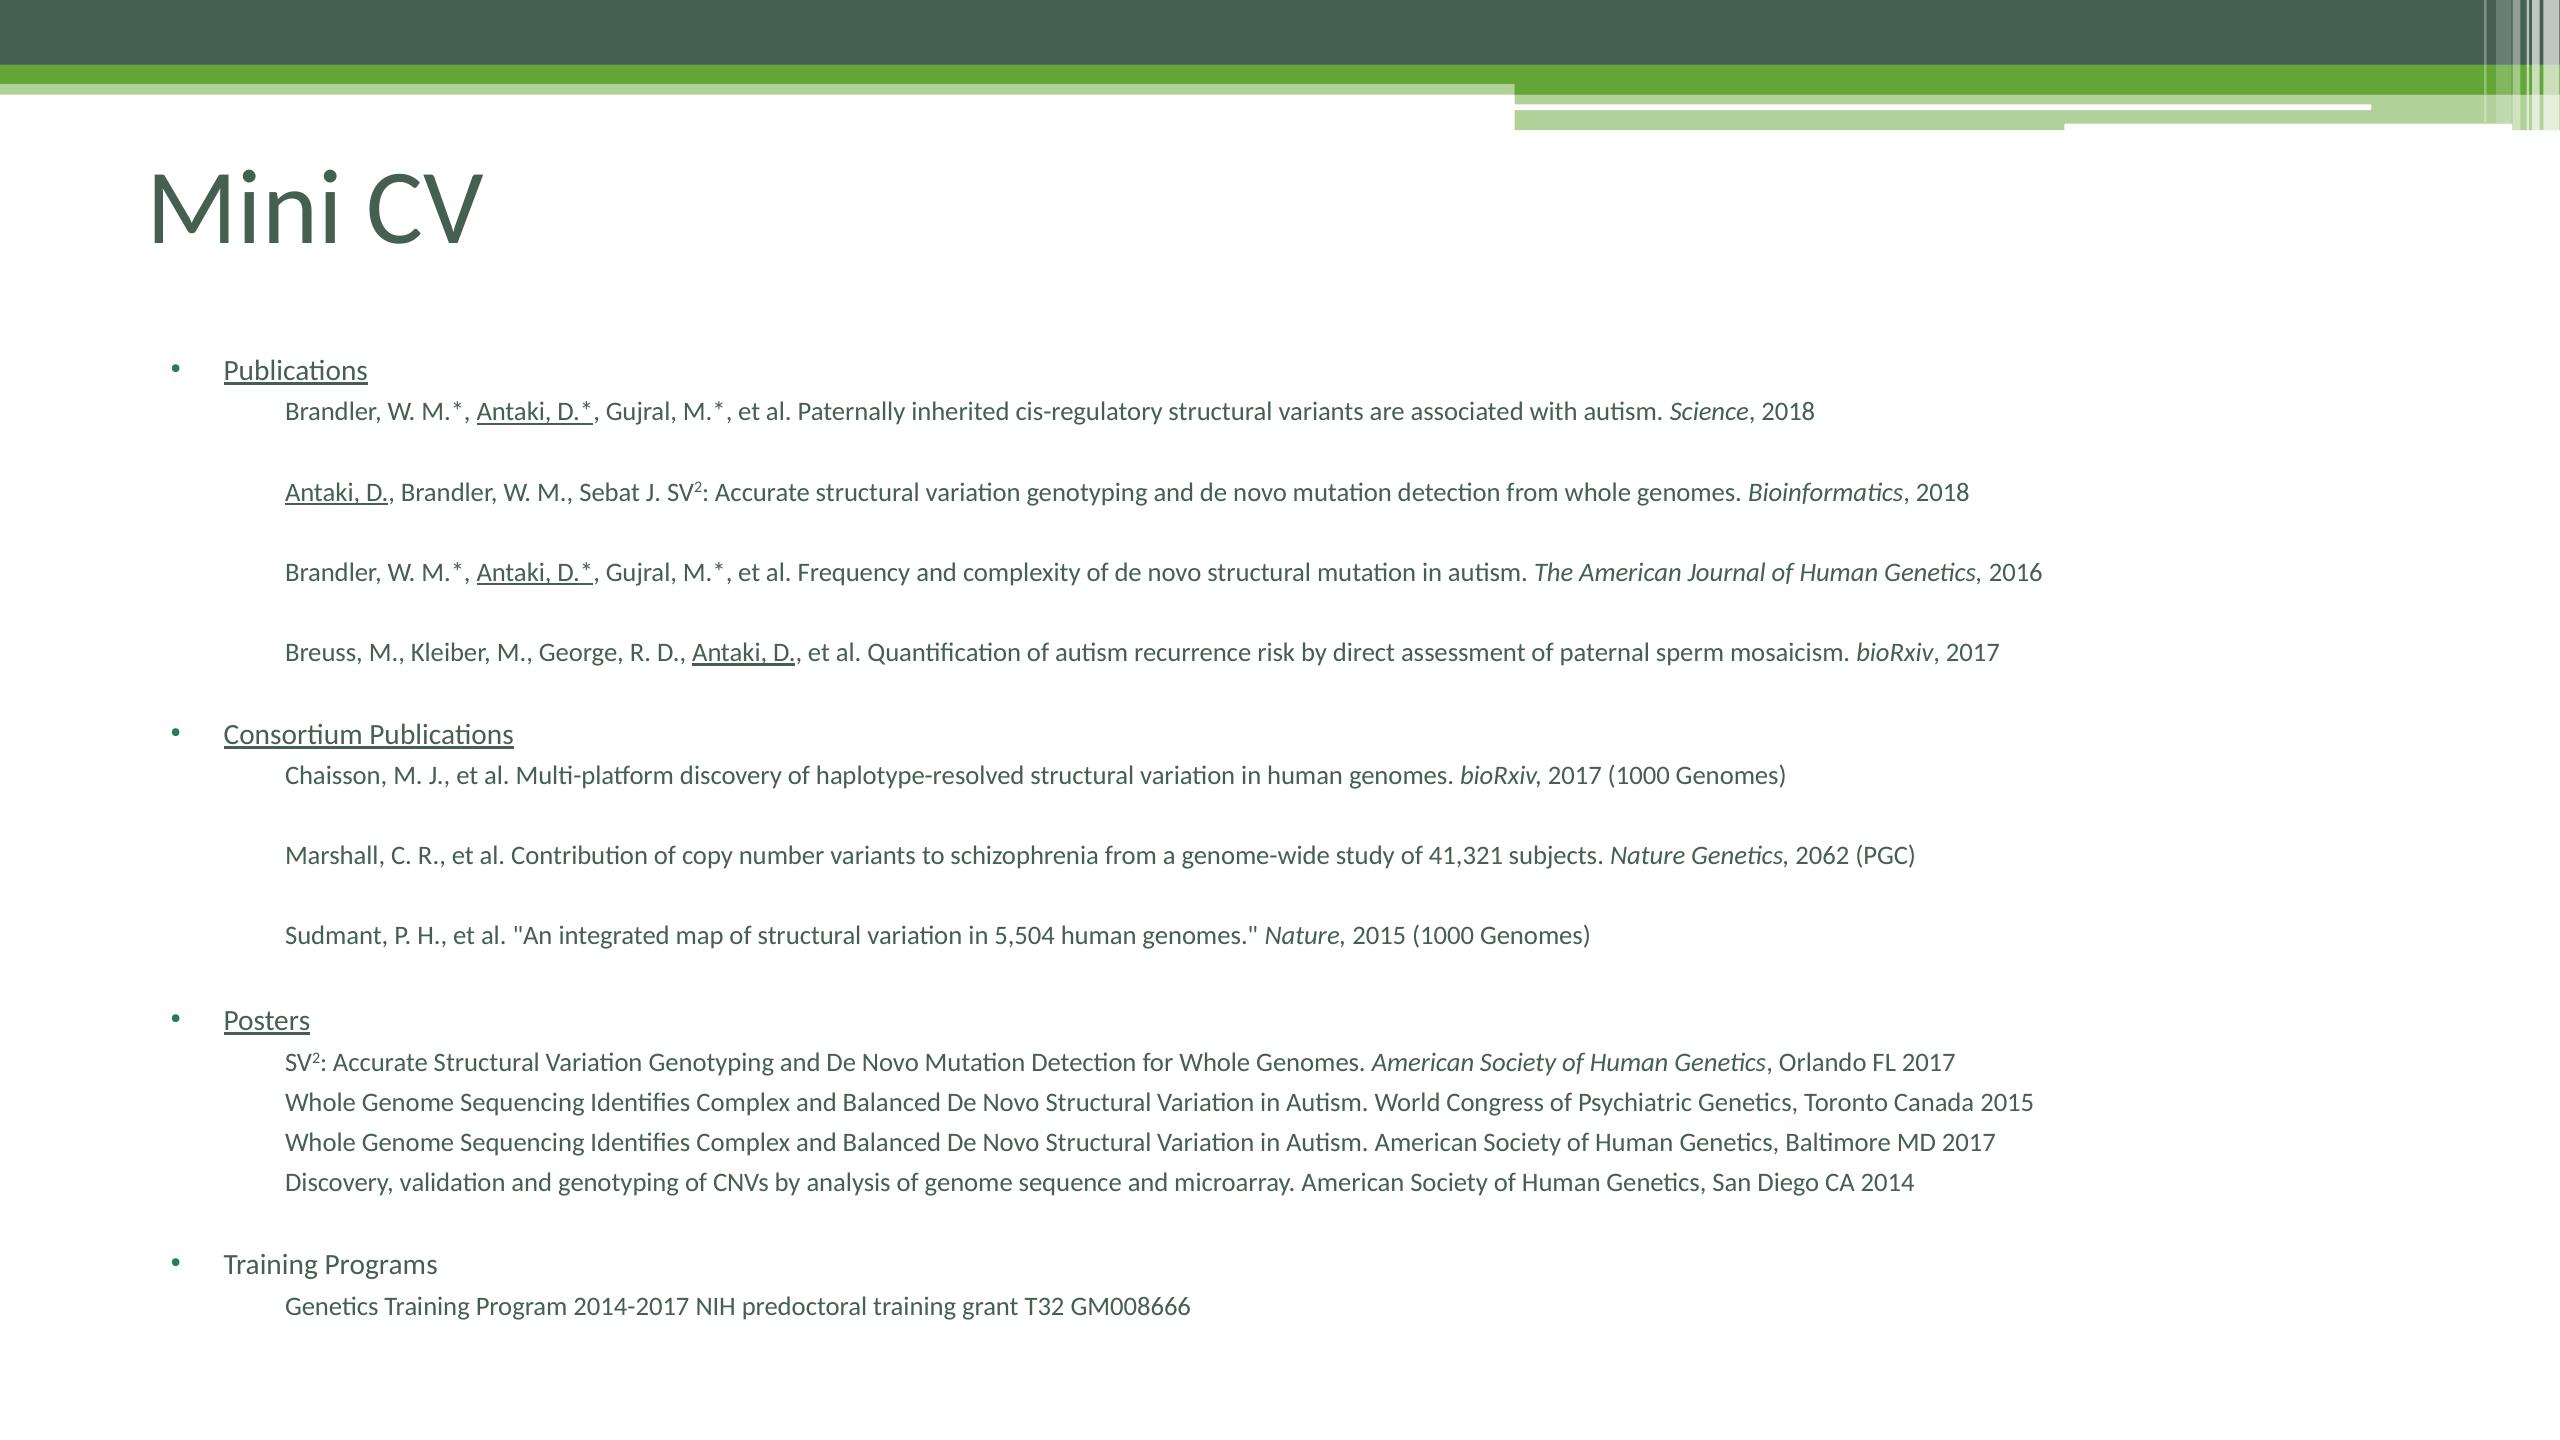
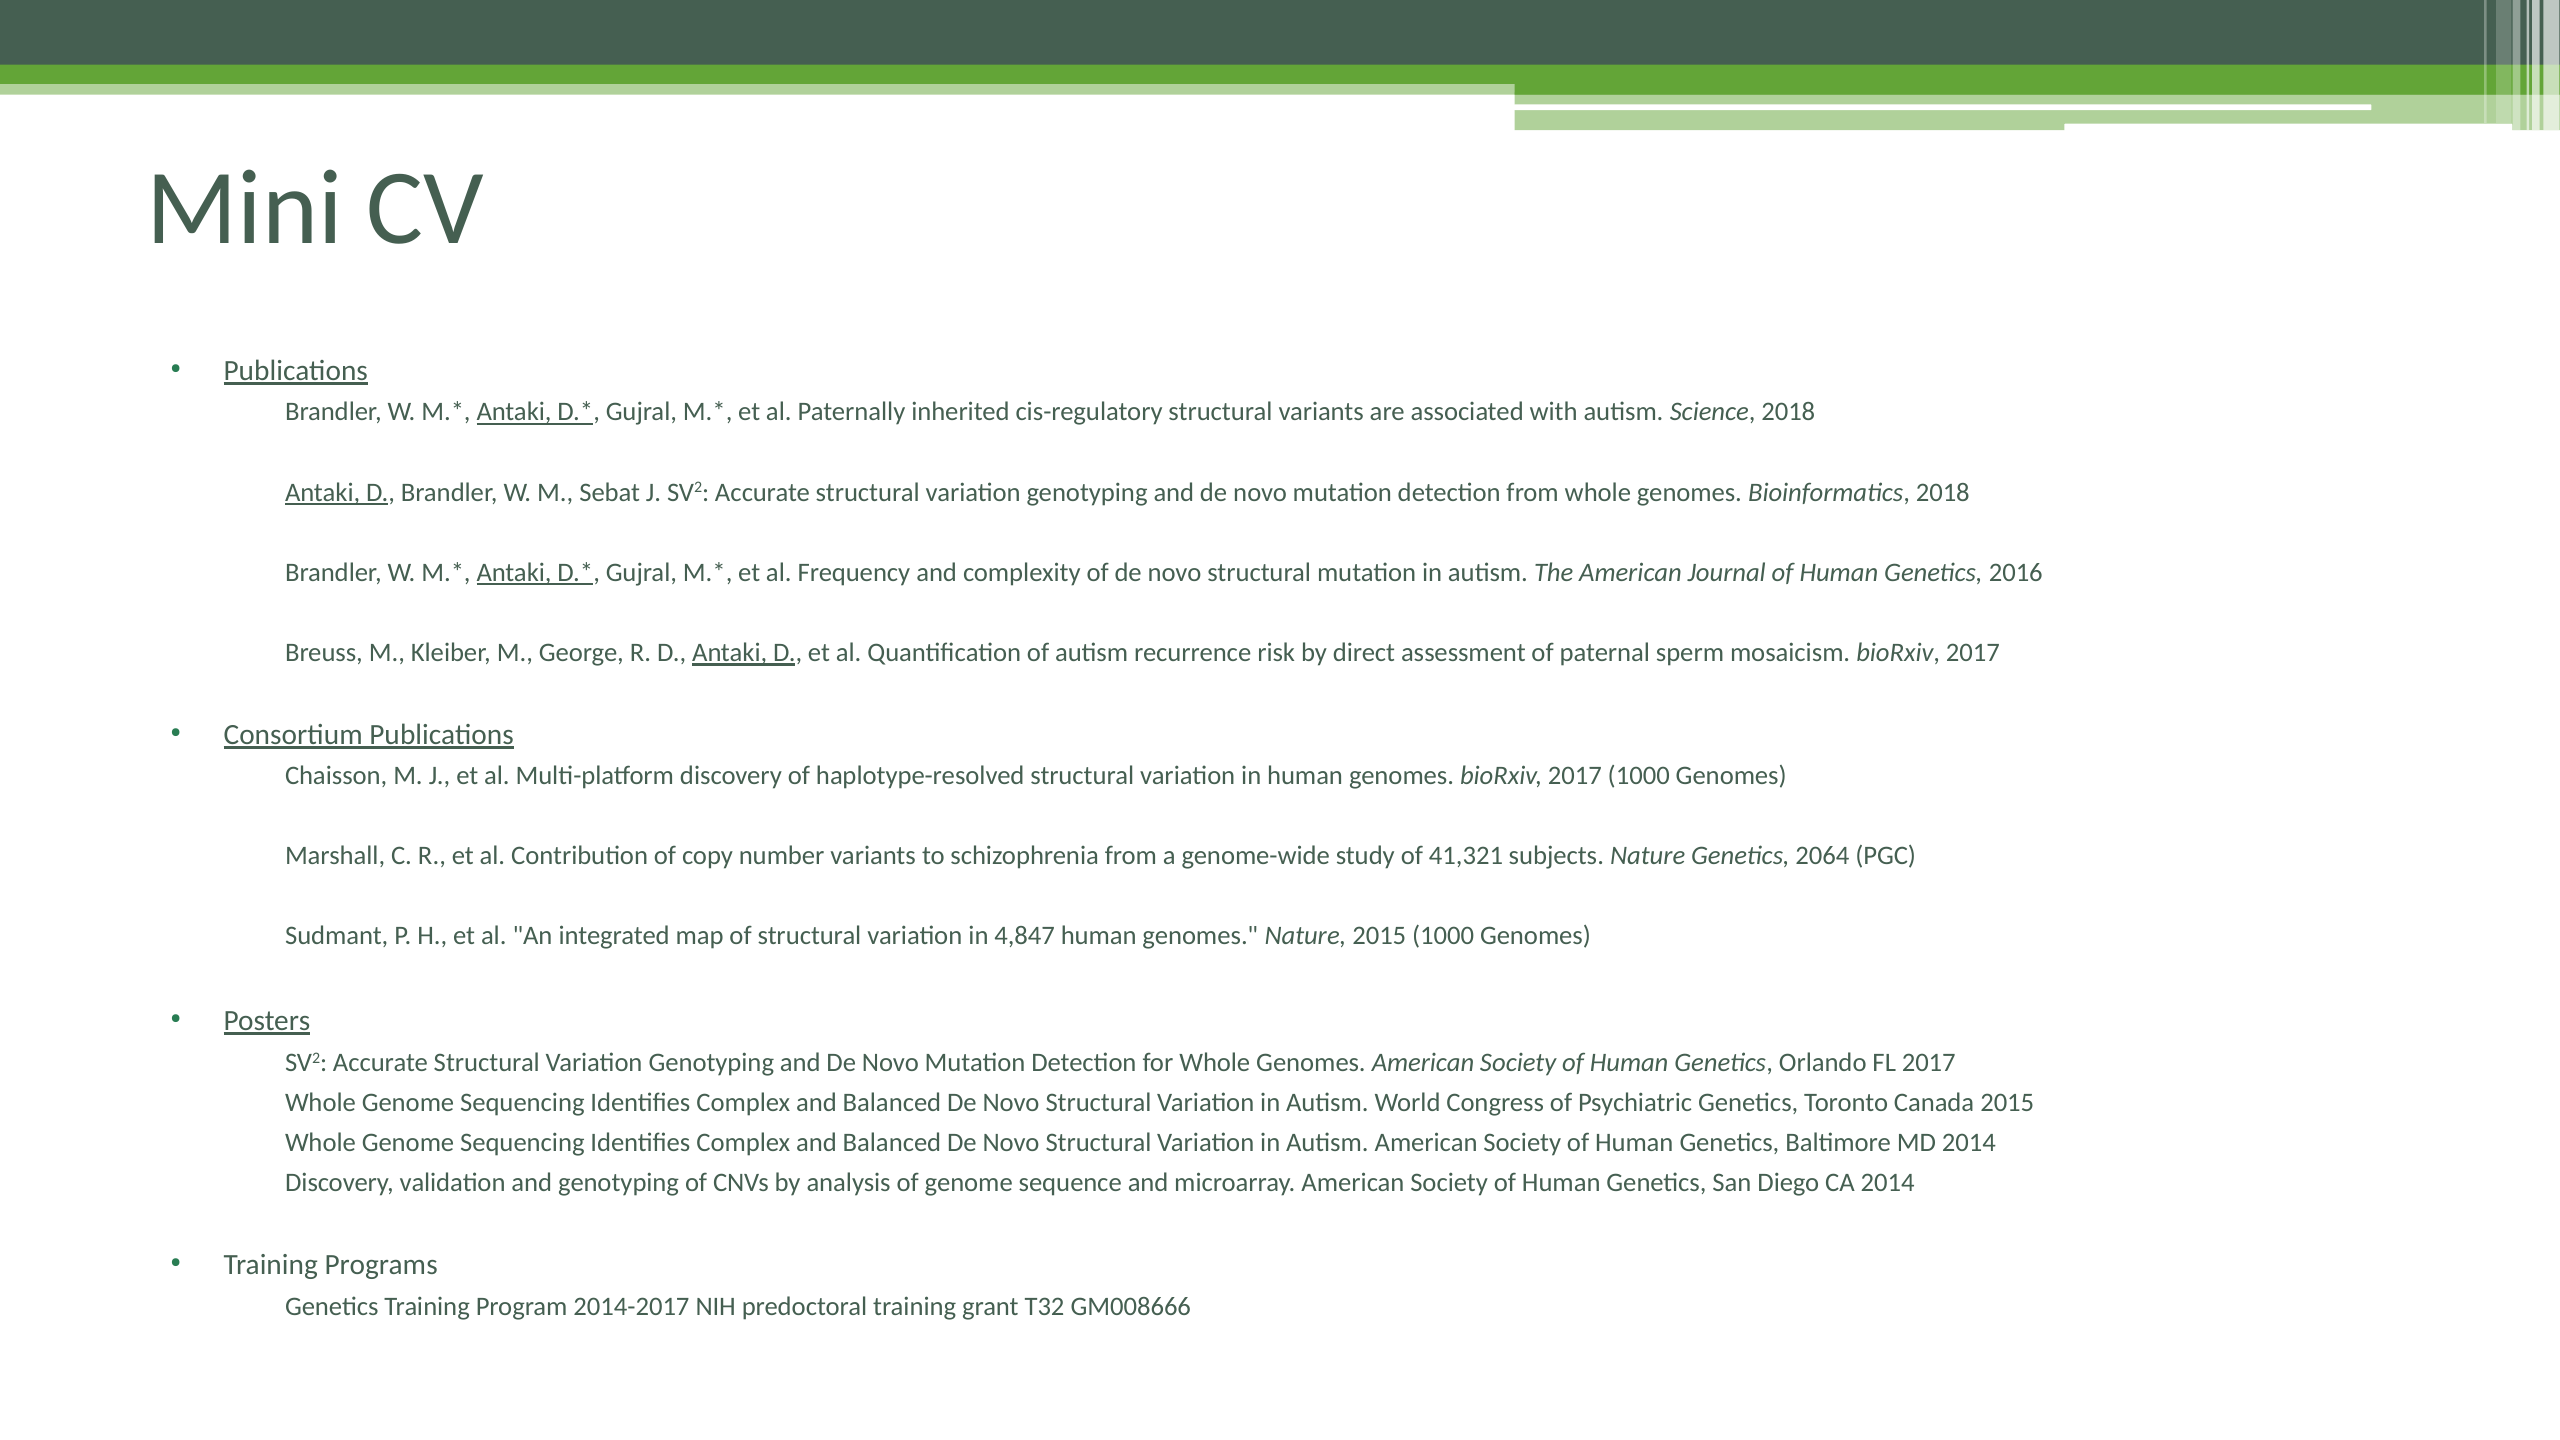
2062: 2062 -> 2064 (1822, 856)
5,504: 5,504 -> 4,847 (1025, 936)
MD 2017: 2017 -> 2014 (1969, 1143)
